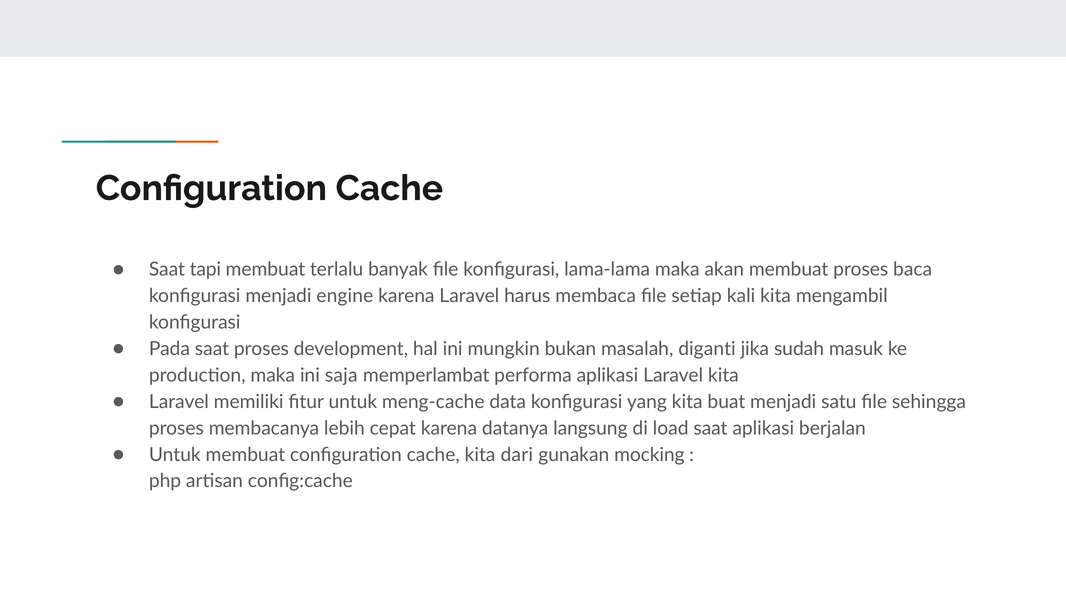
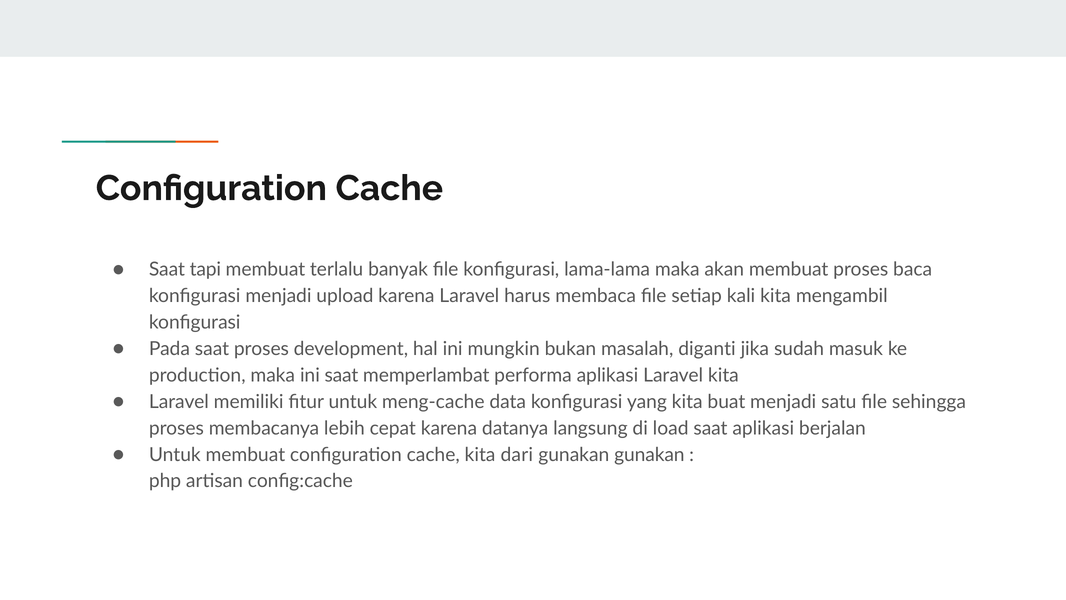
engine: engine -> upload (345, 296)
ini saja: saja -> saat (341, 375)
gunakan mocking: mocking -> gunakan (649, 454)
